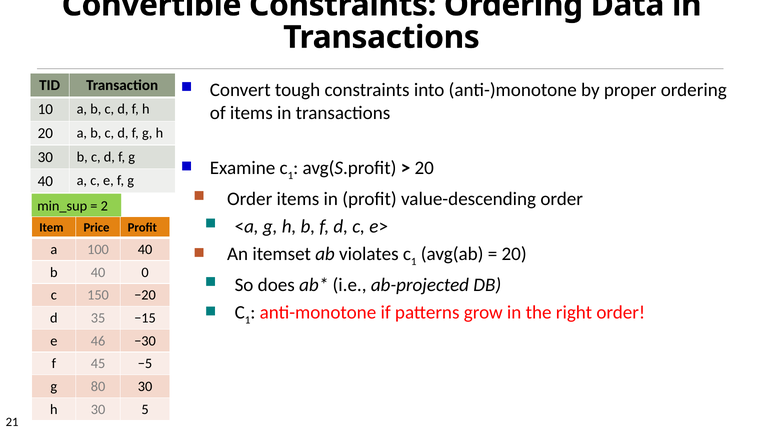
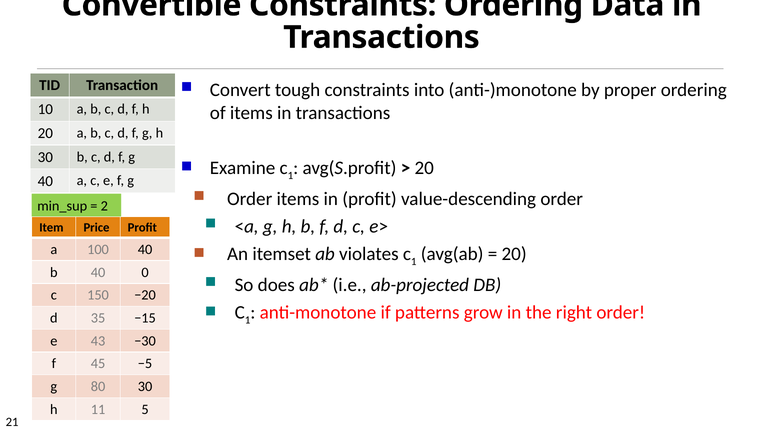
46: 46 -> 43 (98, 341)
30: 30 -> 11 (98, 410)
